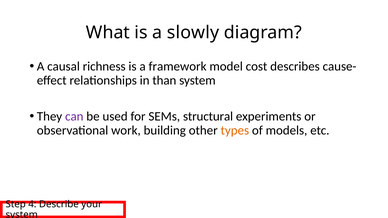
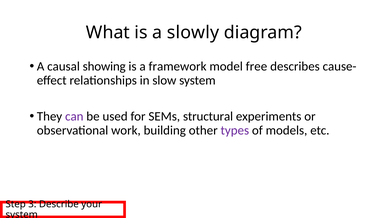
richness: richness -> showing (104, 66)
cost: cost -> free (256, 66)
than: than -> slow (164, 80)
types colour: orange -> purple (235, 130)
4: 4 -> 3 (32, 204)
